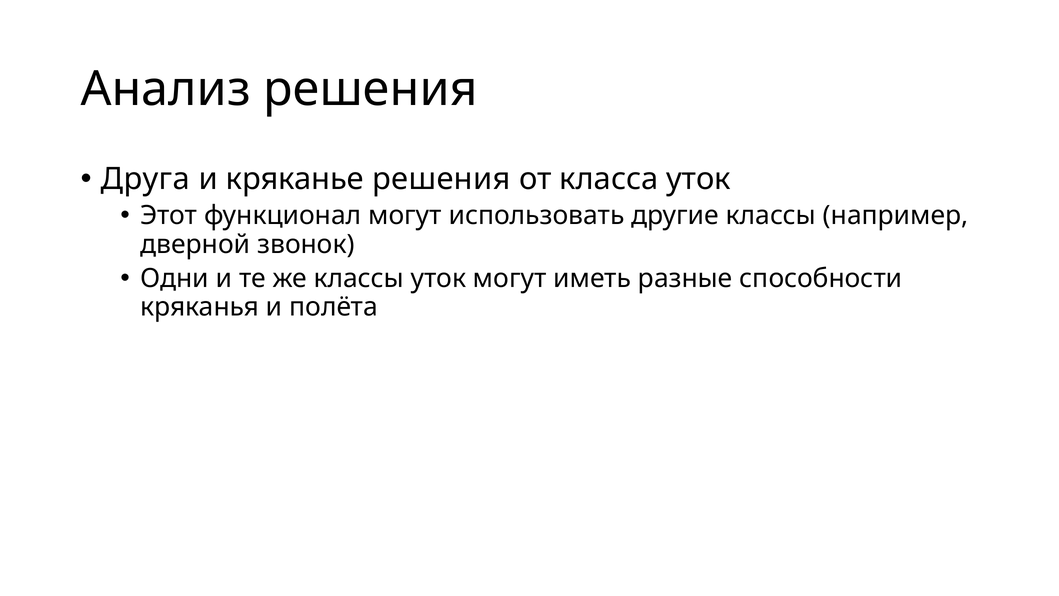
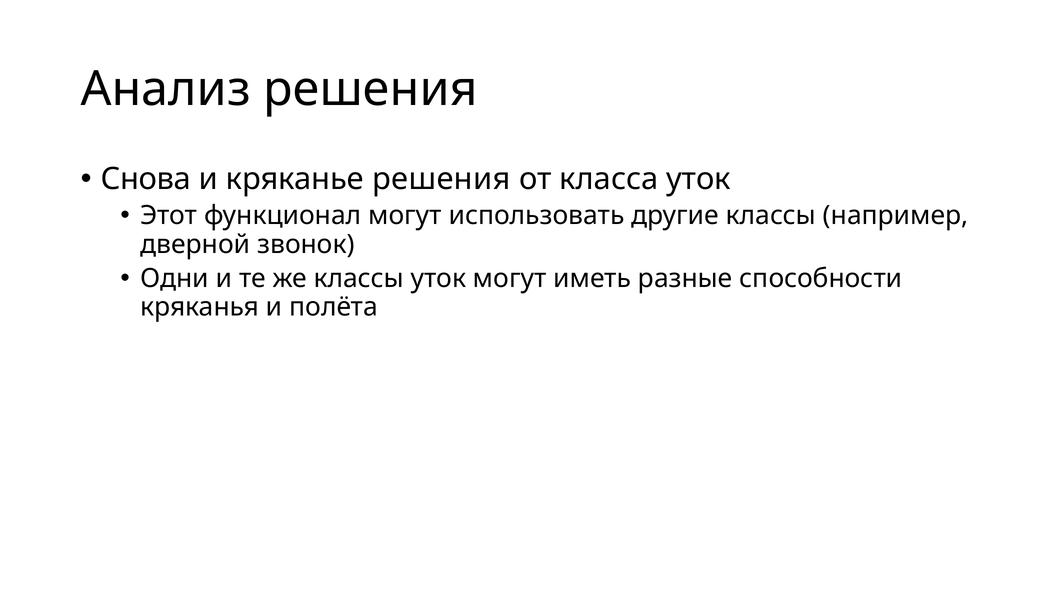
Друга: Друга -> Снова (146, 179)
